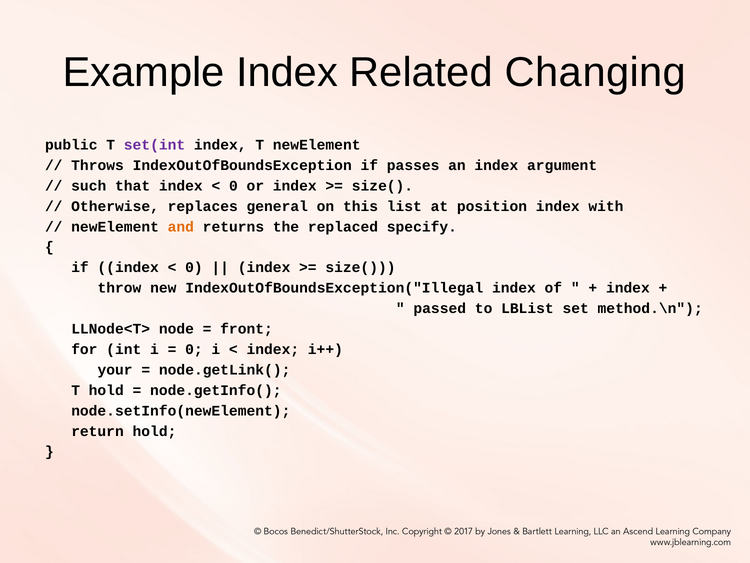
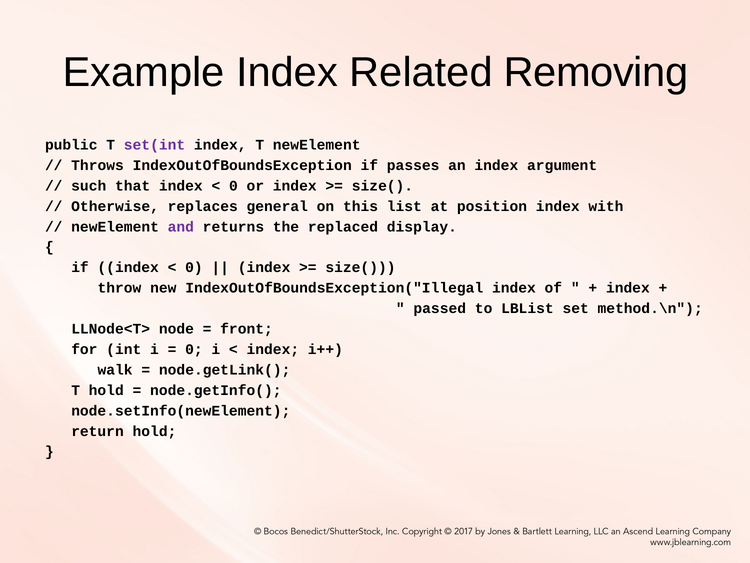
Changing: Changing -> Removing (596, 72)
and colour: orange -> purple (181, 227)
specify: specify -> display (422, 227)
your: your -> walk (115, 370)
